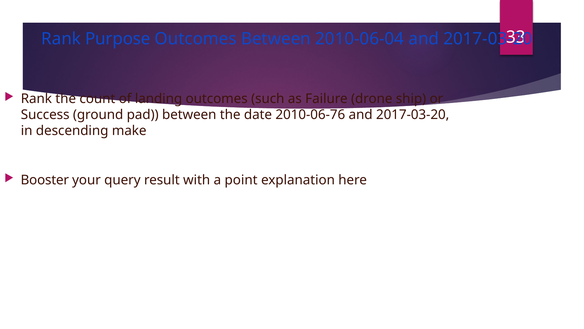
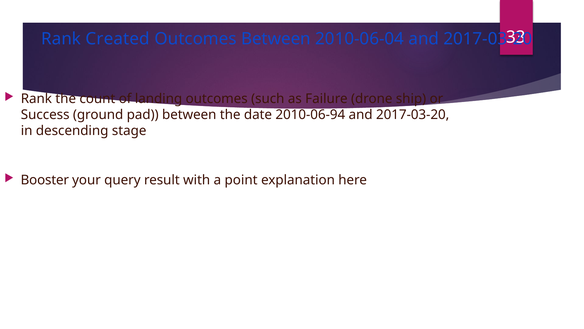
Purpose: Purpose -> Created (118, 39)
2010-06-76: 2010-06-76 -> 2010-06-94 (310, 115)
make: make -> stage (129, 131)
